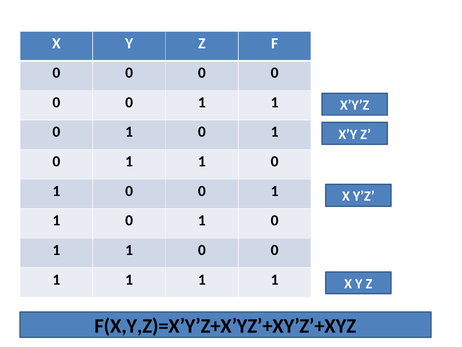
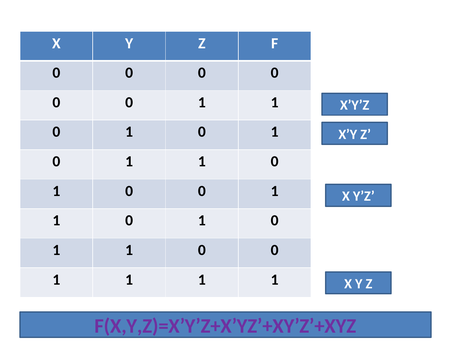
F(X,Y,Z)=X’Y’Z+X’YZ’+XY’Z’+XYZ colour: black -> purple (225, 326)
